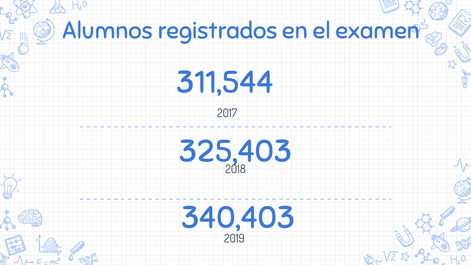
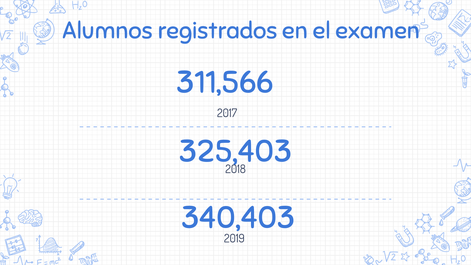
311,544: 311,544 -> 311,566 (225, 82)
